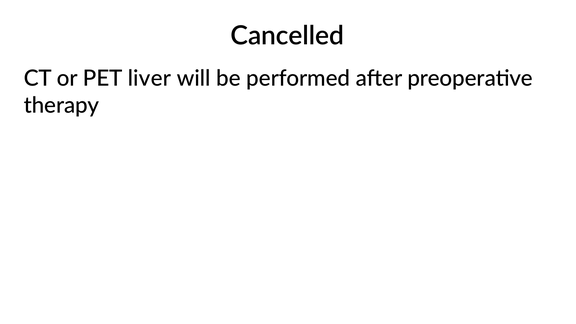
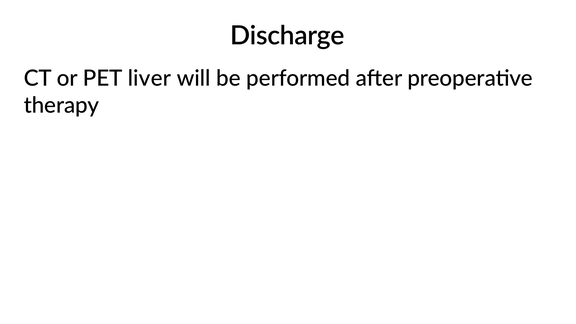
Cancelled: Cancelled -> Discharge (287, 36)
